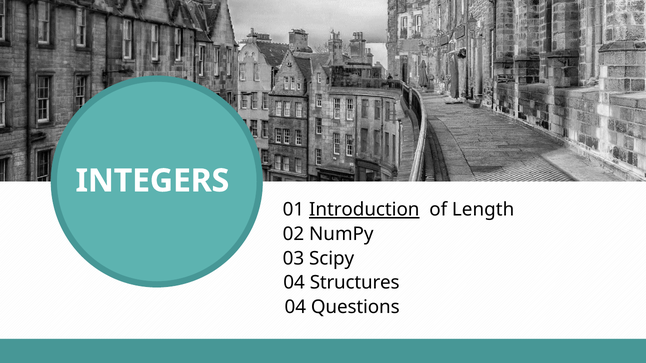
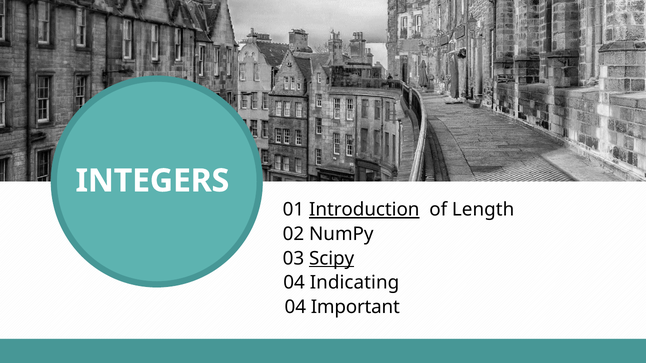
Scipy underline: none -> present (332, 259)
Structures: Structures -> Indicating (355, 283)
Questions: Questions -> Important (355, 308)
